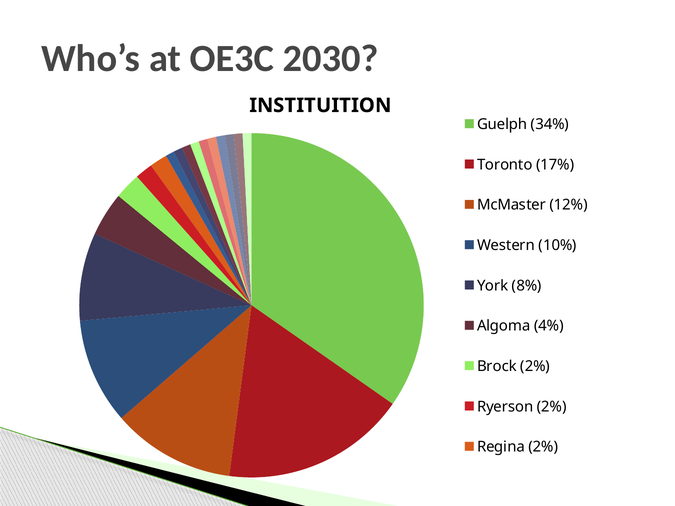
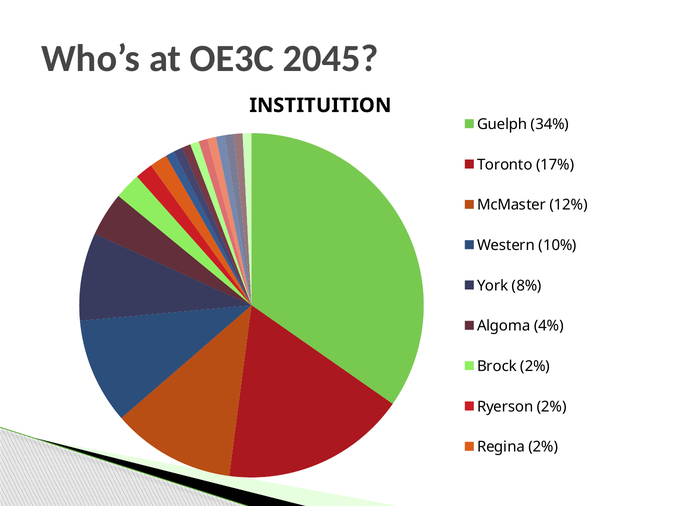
2030: 2030 -> 2045 (331, 59)
